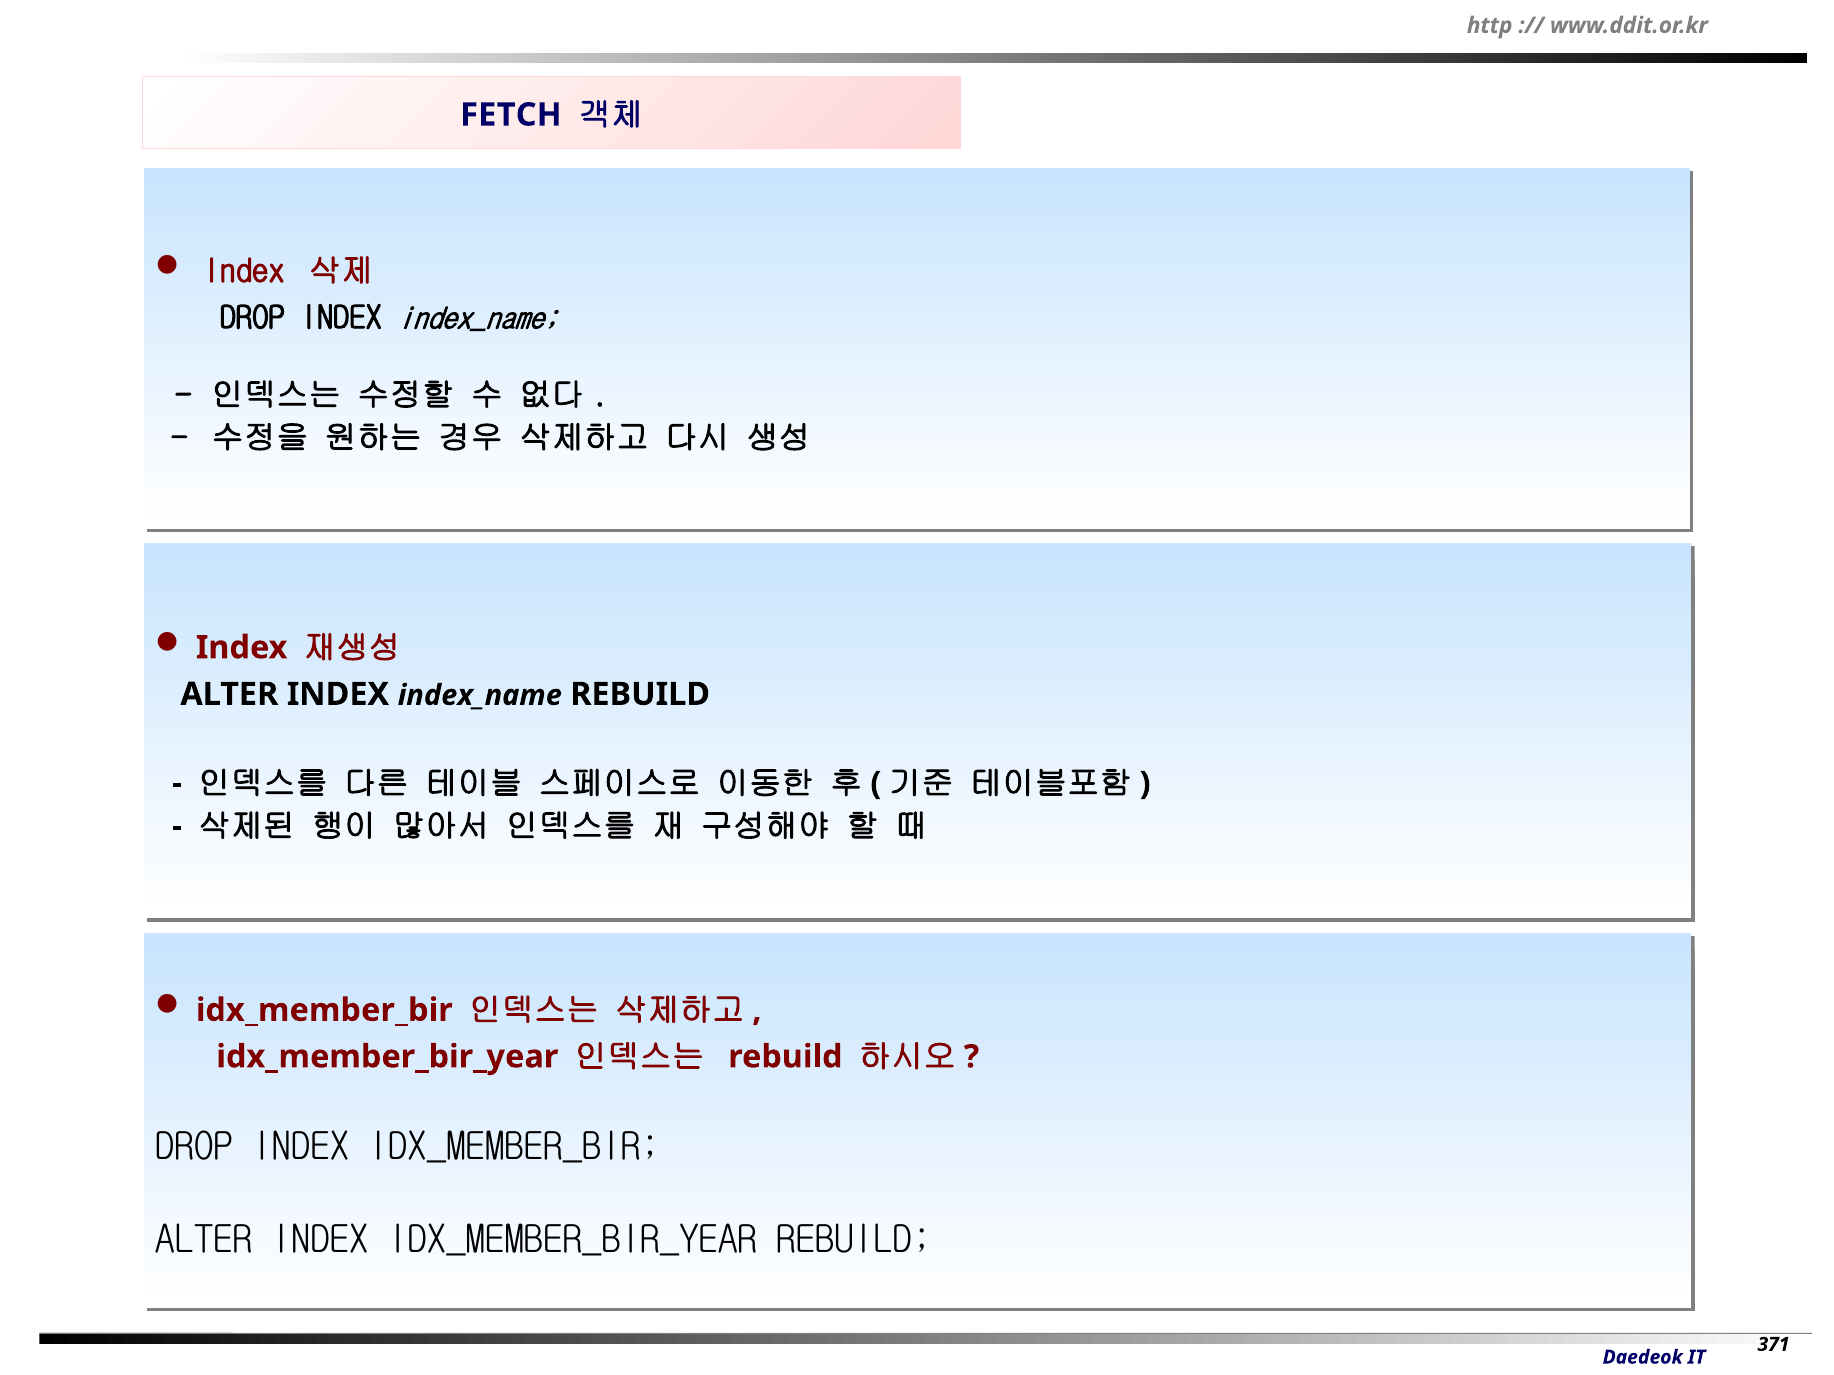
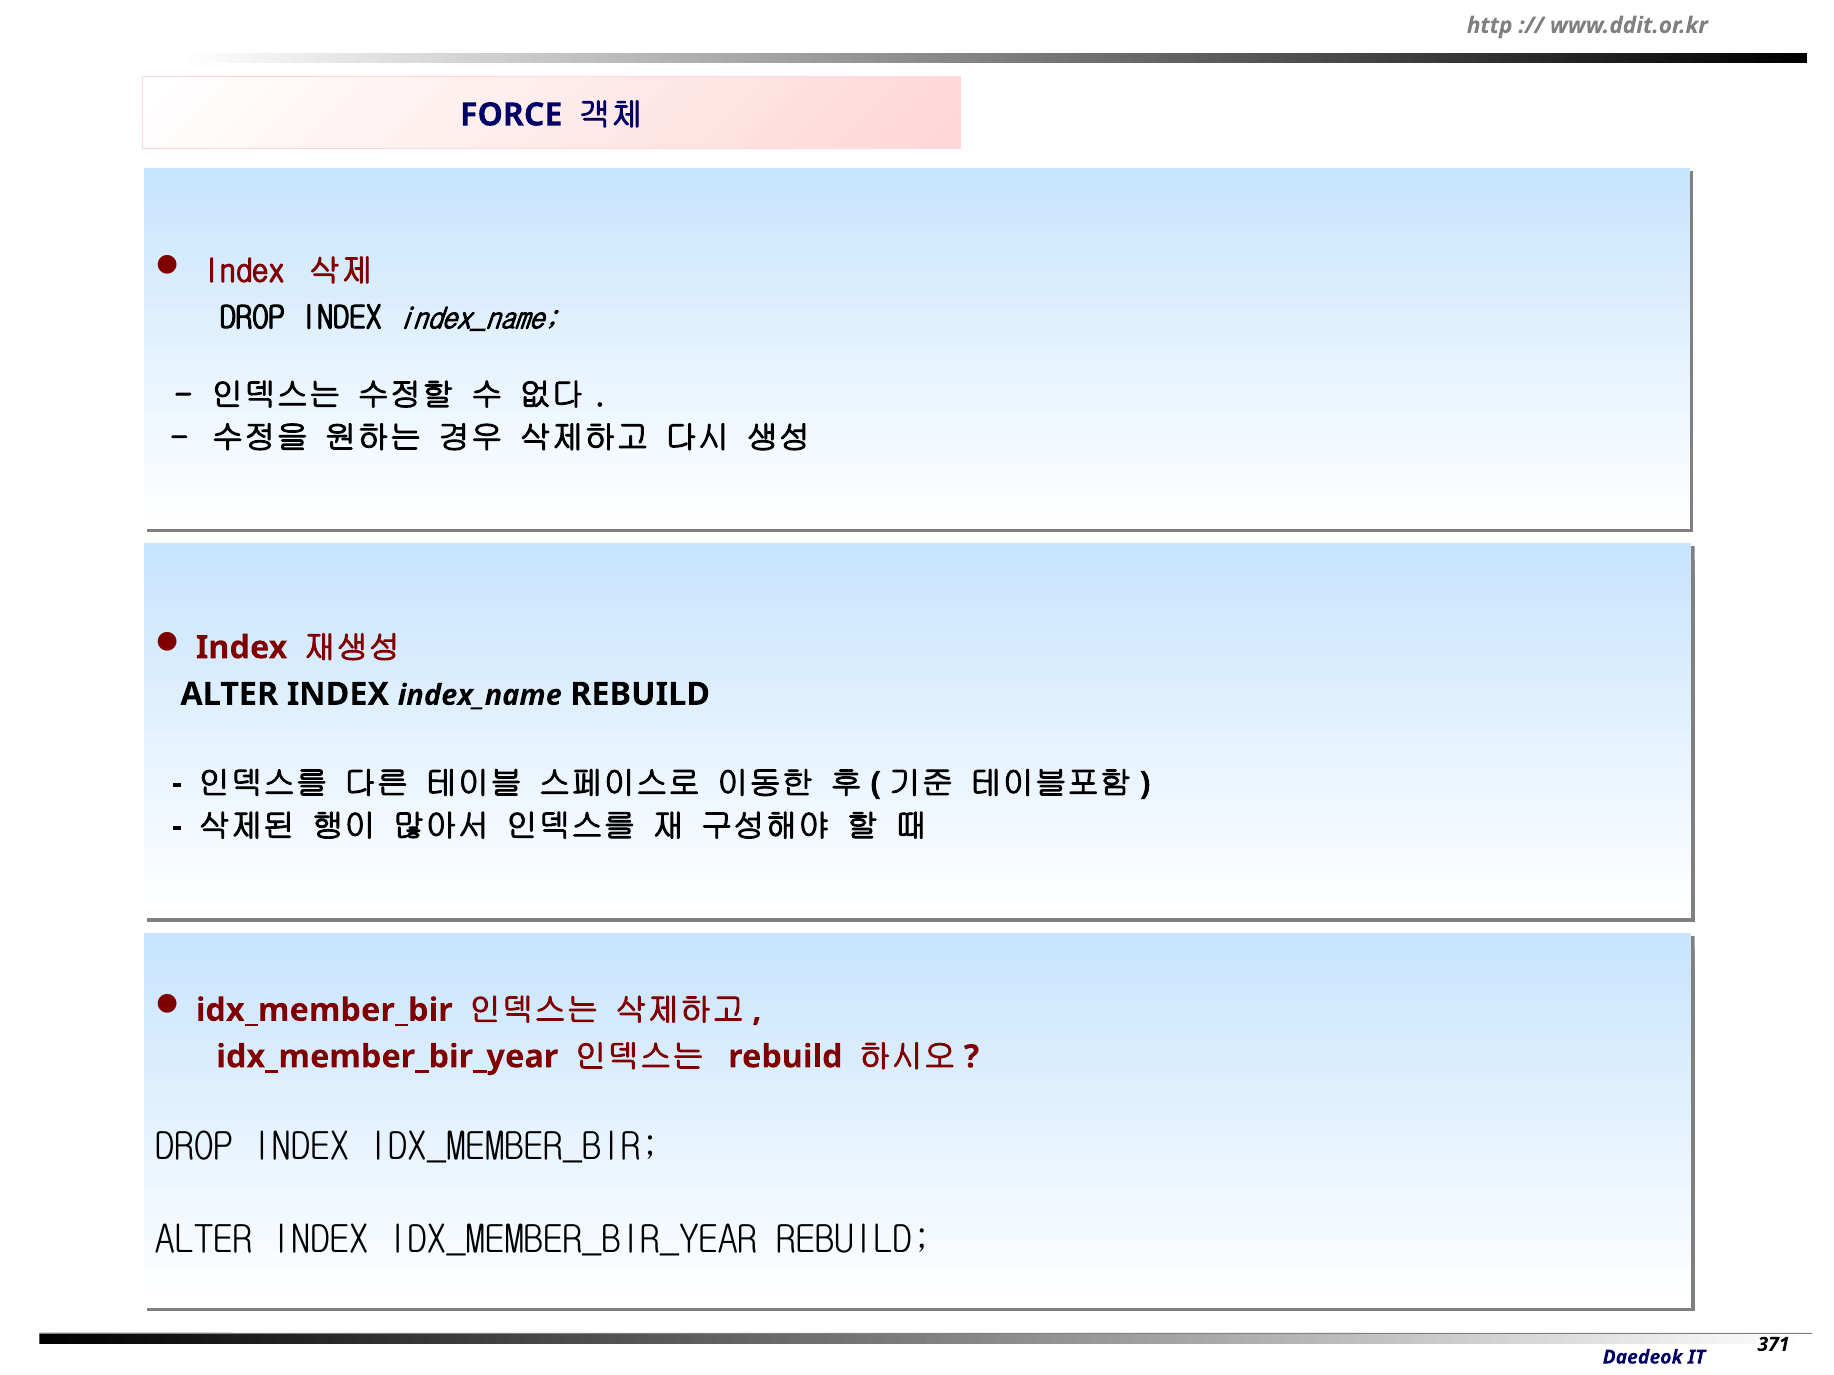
FETCH: FETCH -> FORCE (511, 115)
